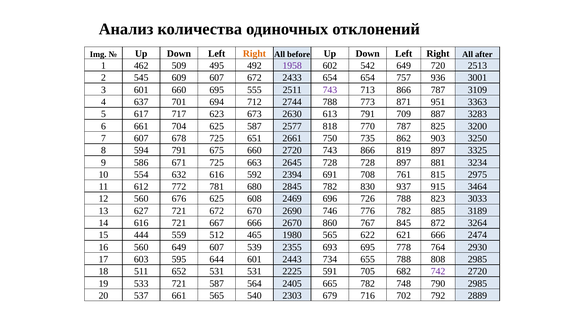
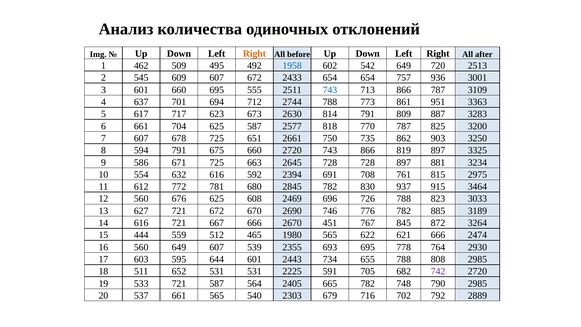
1958 colour: purple -> blue (292, 66)
743 colour: purple -> blue (330, 90)
871: 871 -> 861 (404, 102)
613: 613 -> 814 (330, 114)
709: 709 -> 809 (404, 114)
860: 860 -> 451 (330, 223)
